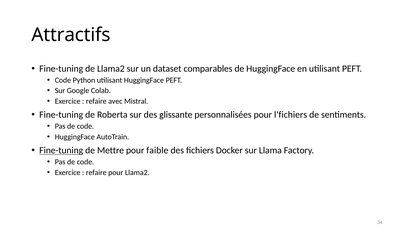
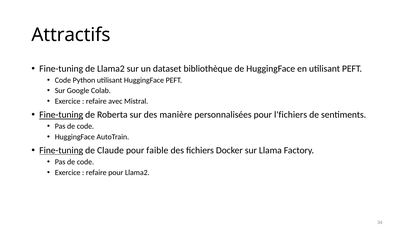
comparables: comparables -> bibliothèque (208, 69)
Fine-tuning underline: none -> present (61, 115)
glissante: glissante -> manière (176, 115)
Mettre: Mettre -> Claude (110, 150)
